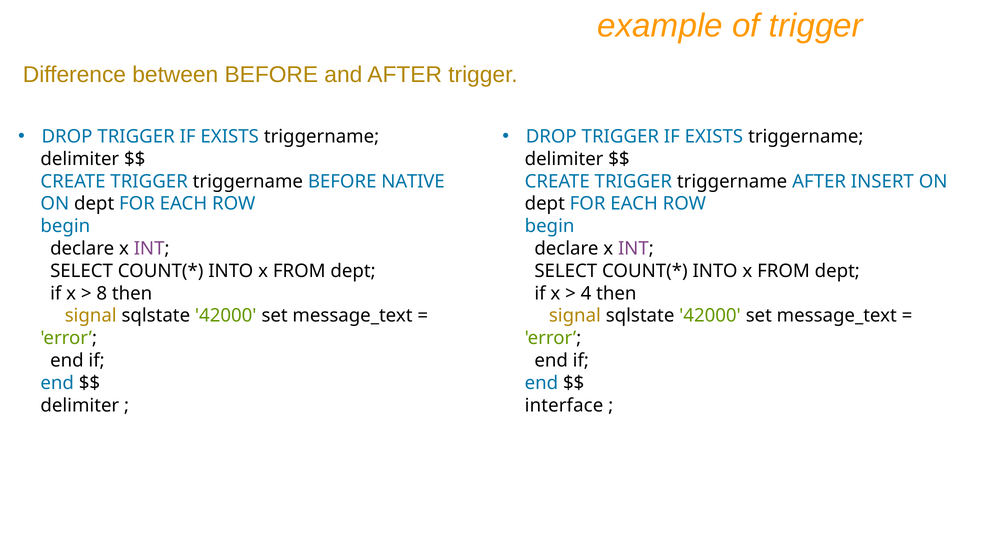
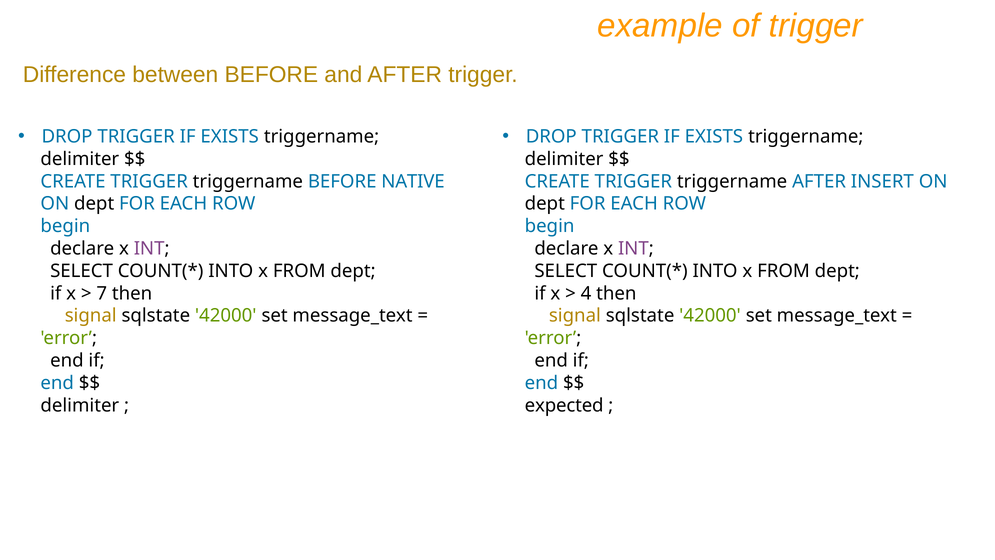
8: 8 -> 7 (102, 293)
interface: interface -> expected (564, 405)
